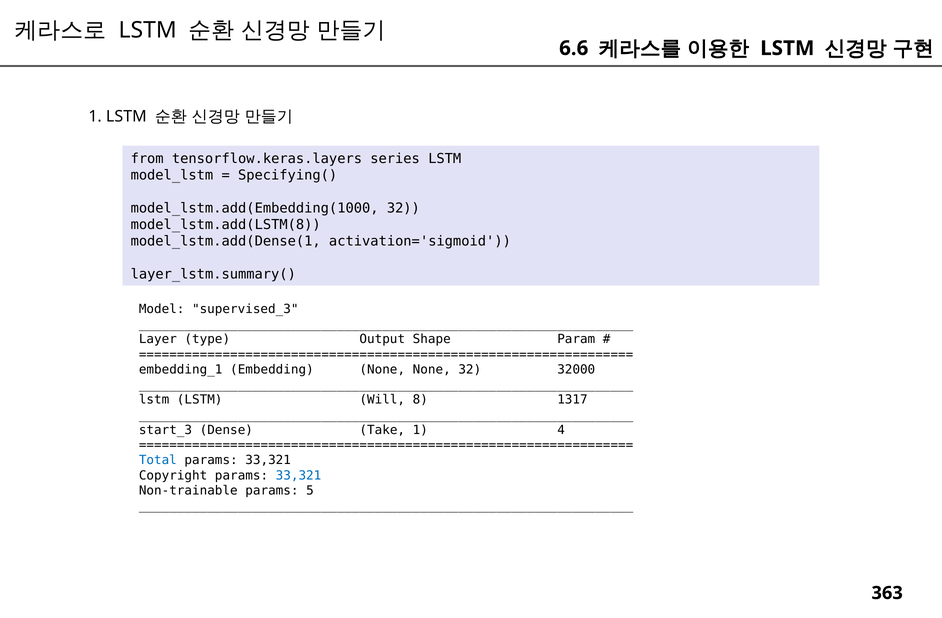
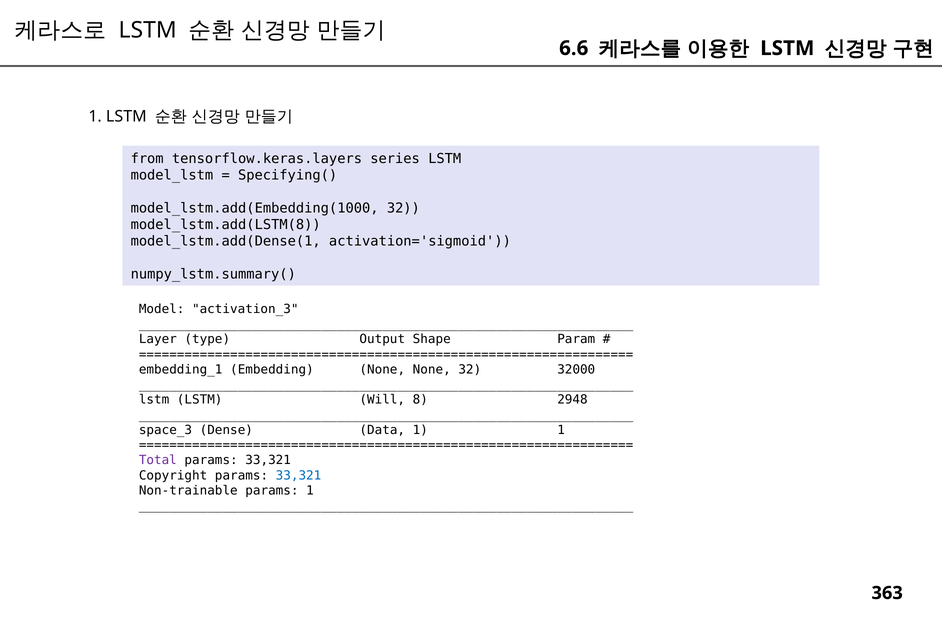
layer_lstm.summary(: layer_lstm.summary( -> numpy_lstm.summary( (213, 275)
supervised_3: supervised_3 -> activation_3 (245, 309)
1317: 1317 -> 2948 (572, 400)
start_3: start_3 -> space_3 (165, 431)
Take: Take -> Data (382, 431)
1 4: 4 -> 1 (561, 431)
Total colour: blue -> purple (158, 461)
params 5: 5 -> 1 (310, 491)
